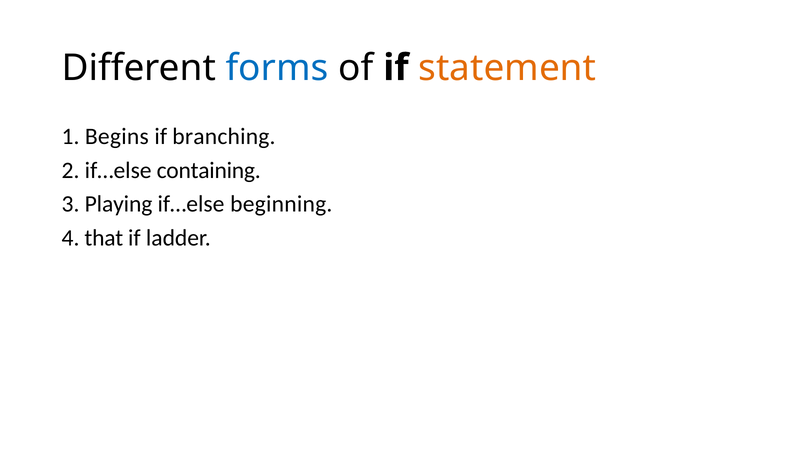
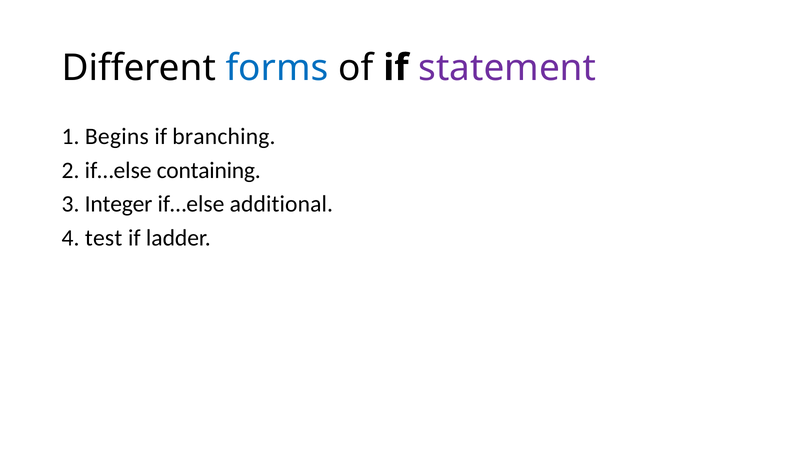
statement colour: orange -> purple (507, 68)
Playing: Playing -> Integer (119, 204)
beginning: beginning -> additional (281, 204)
that: that -> test (104, 238)
